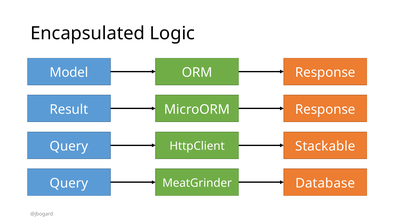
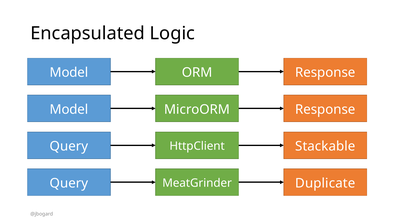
Result: Result -> Model (69, 109)
Database: Database -> Duplicate (325, 183)
